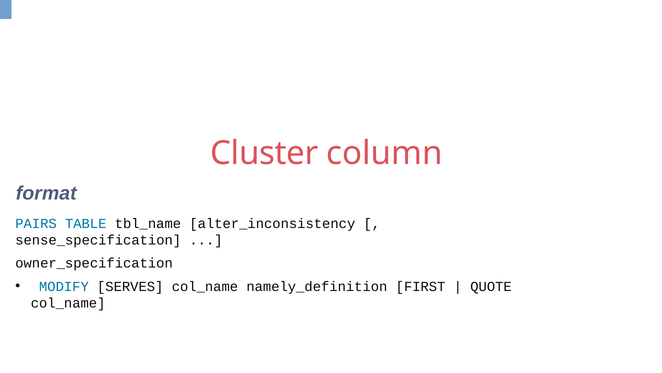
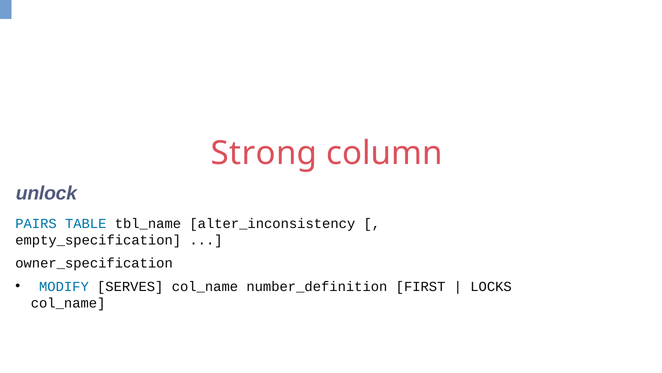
Cluster: Cluster -> Strong (264, 153)
format: format -> unlock (46, 193)
sense_specification: sense_specification -> empty_specification (98, 240)
namely_definition: namely_definition -> number_definition (317, 286)
QUOTE: QUOTE -> LOCKS (491, 286)
